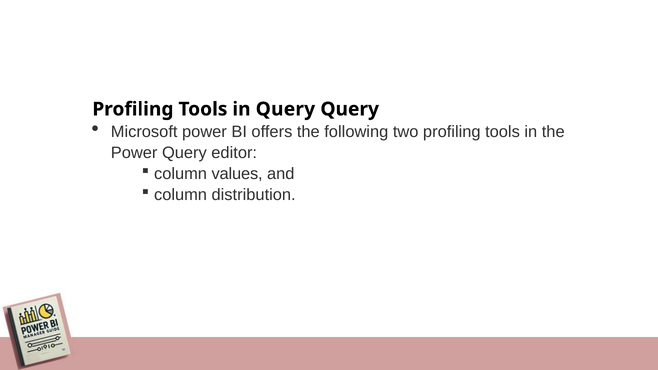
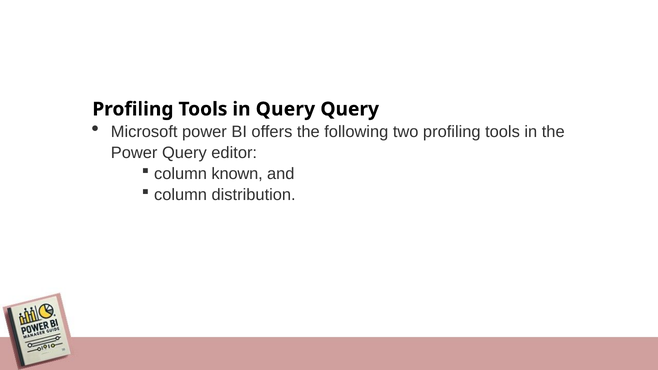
values: values -> known (237, 174)
